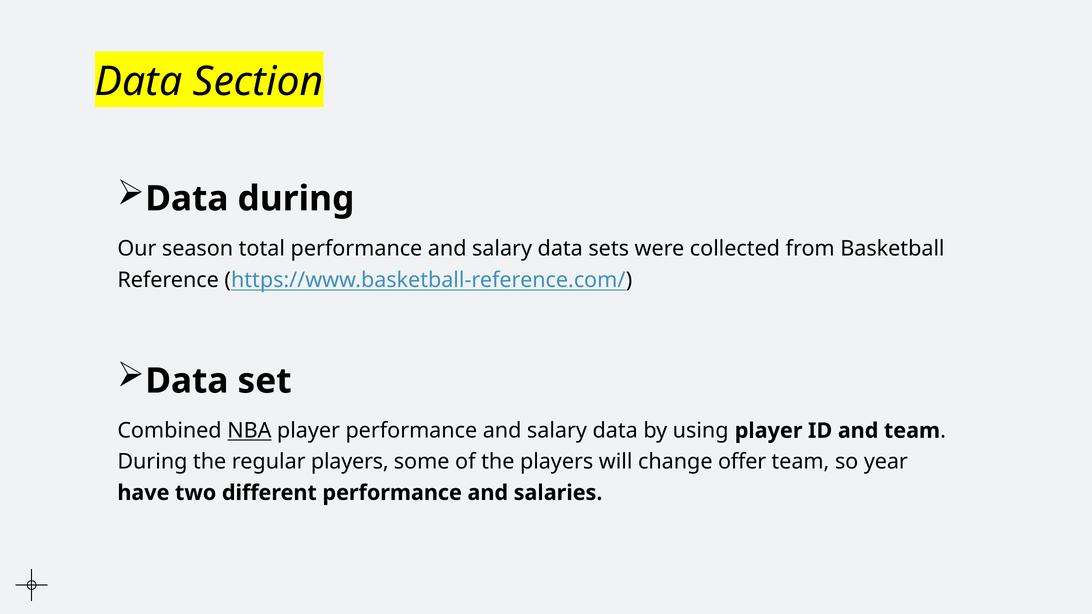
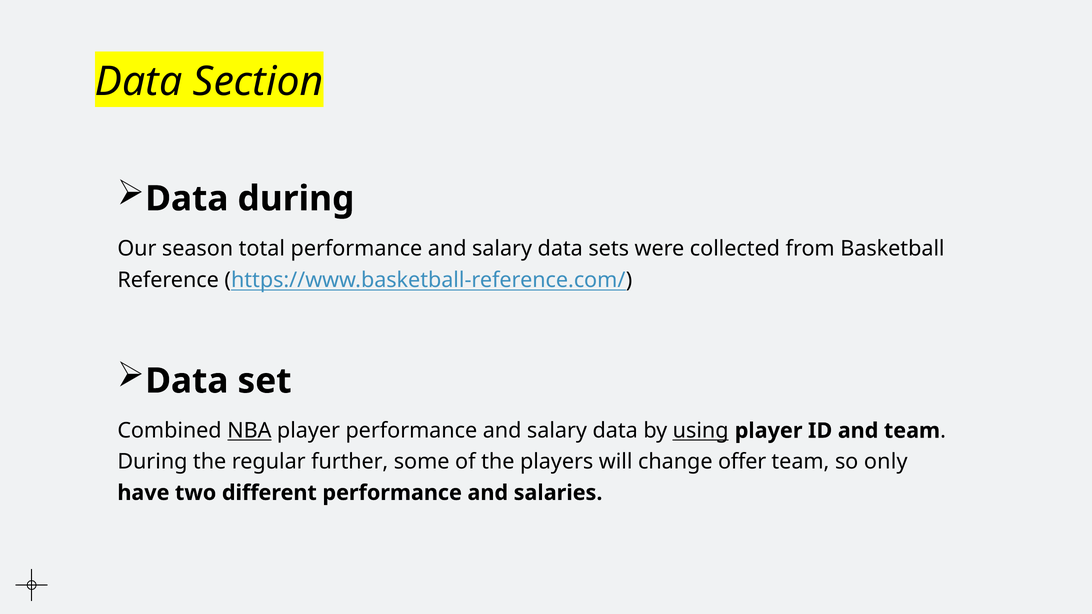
using underline: none -> present (701, 431)
regular players: players -> further (350, 462)
year: year -> only (886, 462)
